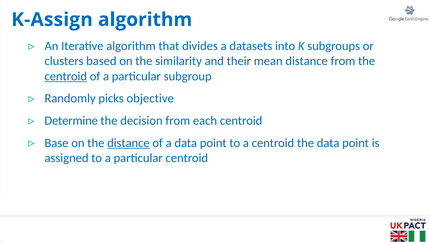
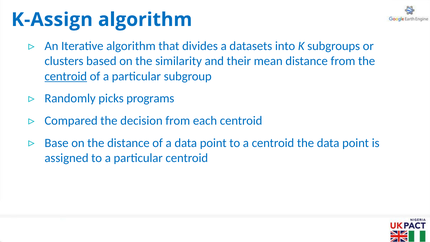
objective: objective -> programs (150, 98)
Determine: Determine -> Compared (71, 121)
distance underline: present -> none (128, 143)
